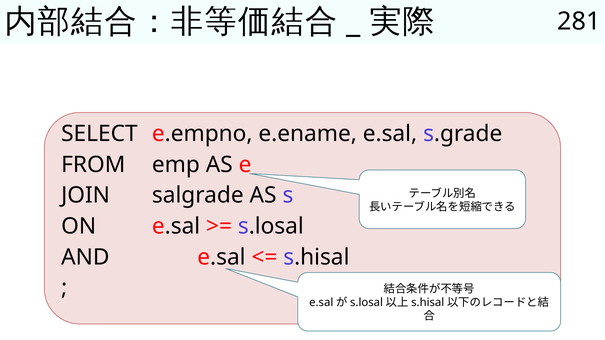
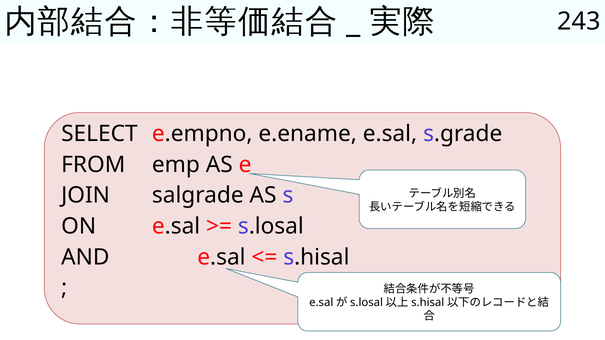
281: 281 -> 243 (579, 21)
